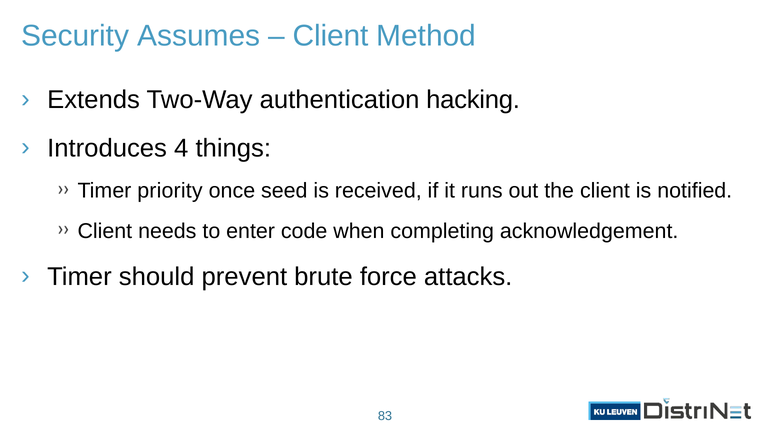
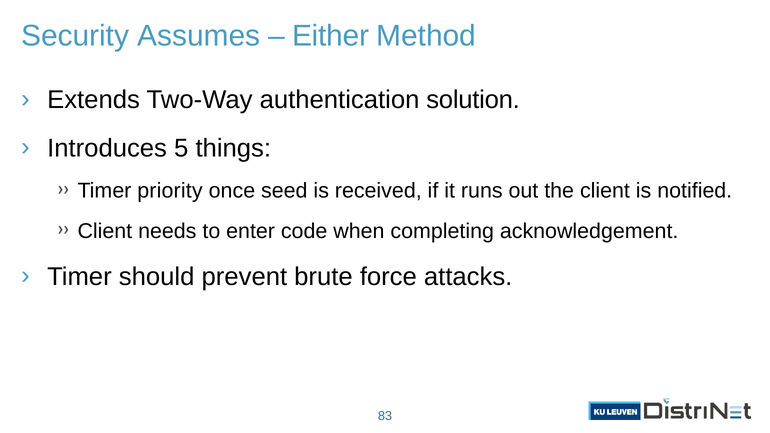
Client: Client -> Either (331, 36)
hacking: hacking -> solution (473, 100)
4: 4 -> 5 (181, 148)
